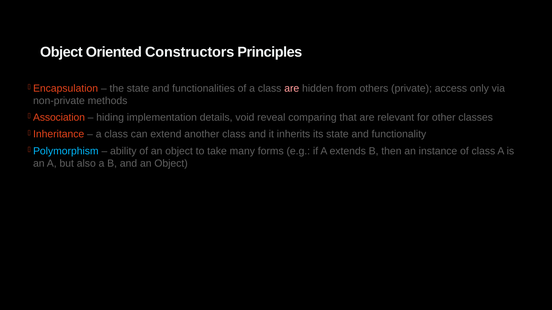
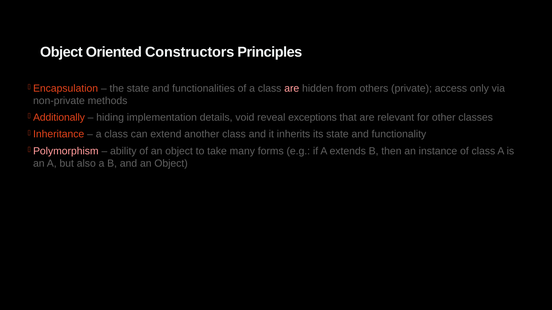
Association: Association -> Additionally (59, 118)
comparing: comparing -> exceptions (312, 118)
Polymorphism colour: light blue -> pink (66, 151)
